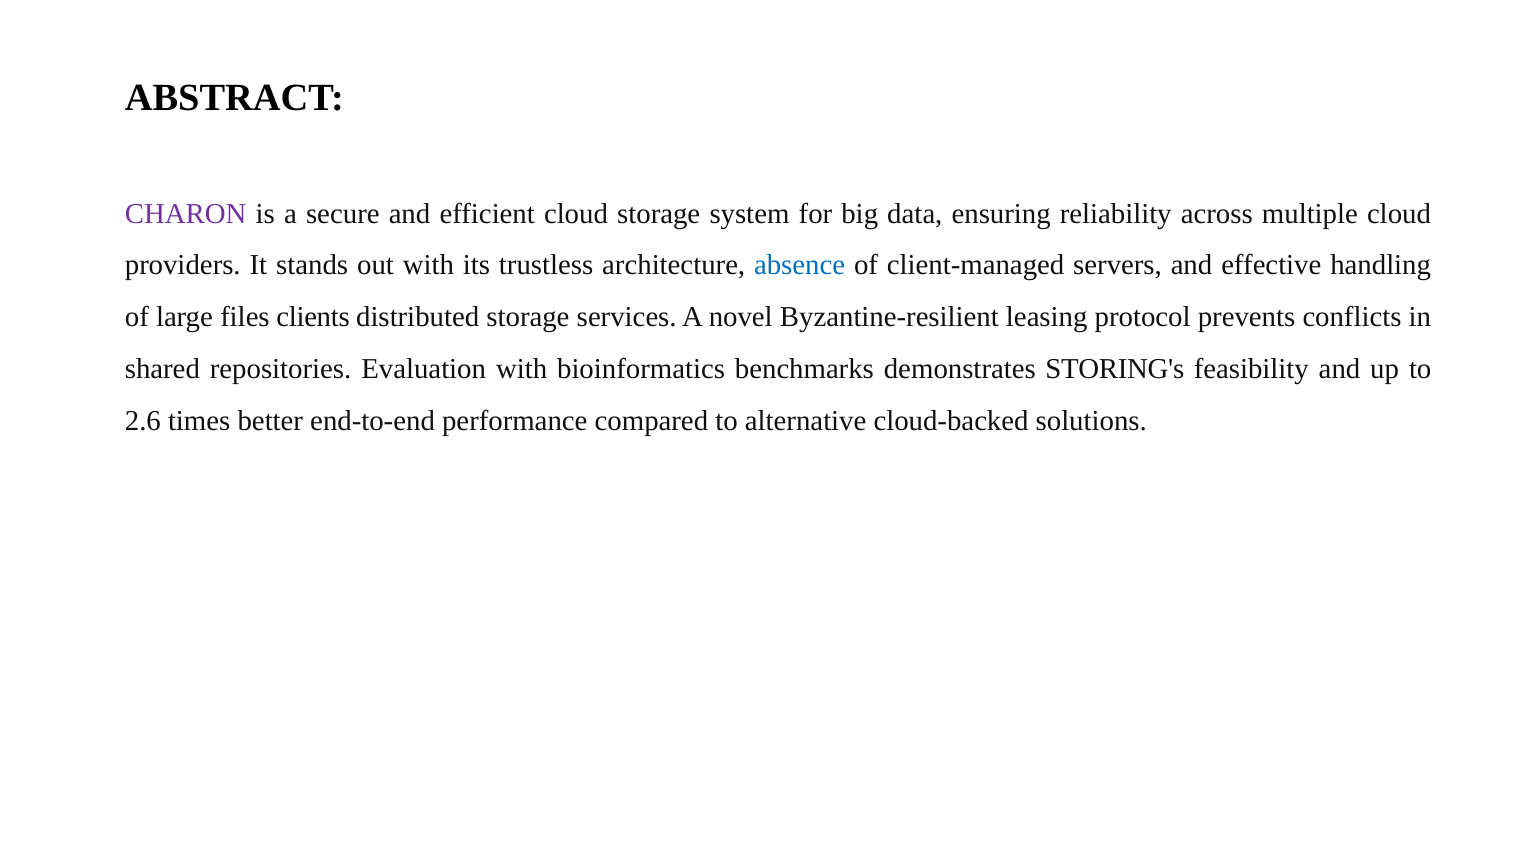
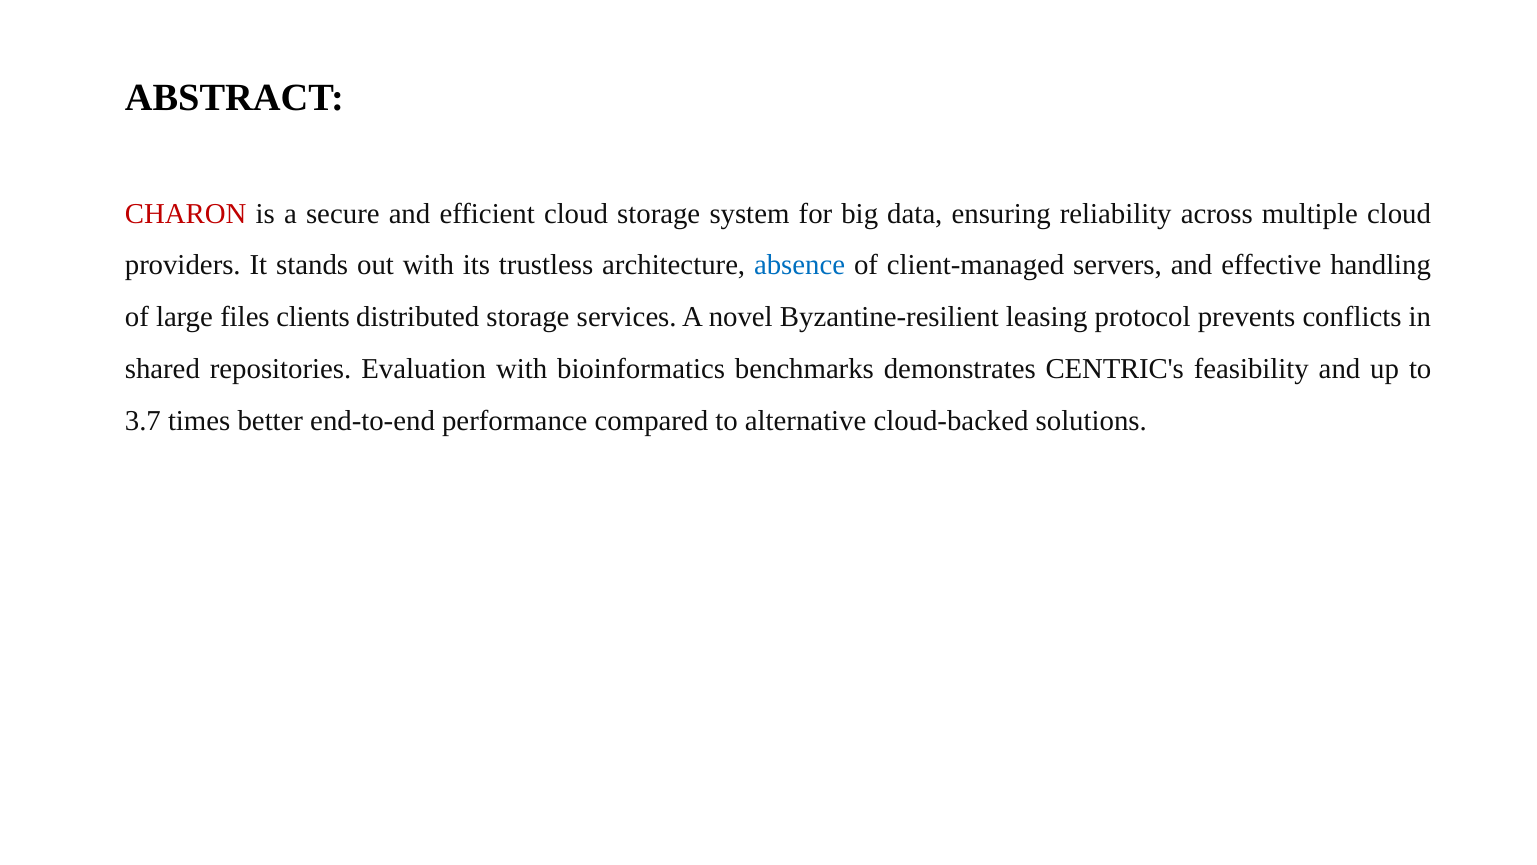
CHARON colour: purple -> red (186, 213)
STORING's: STORING's -> CENTRIC's (1115, 369)
2.6: 2.6 -> 3.7 (143, 421)
